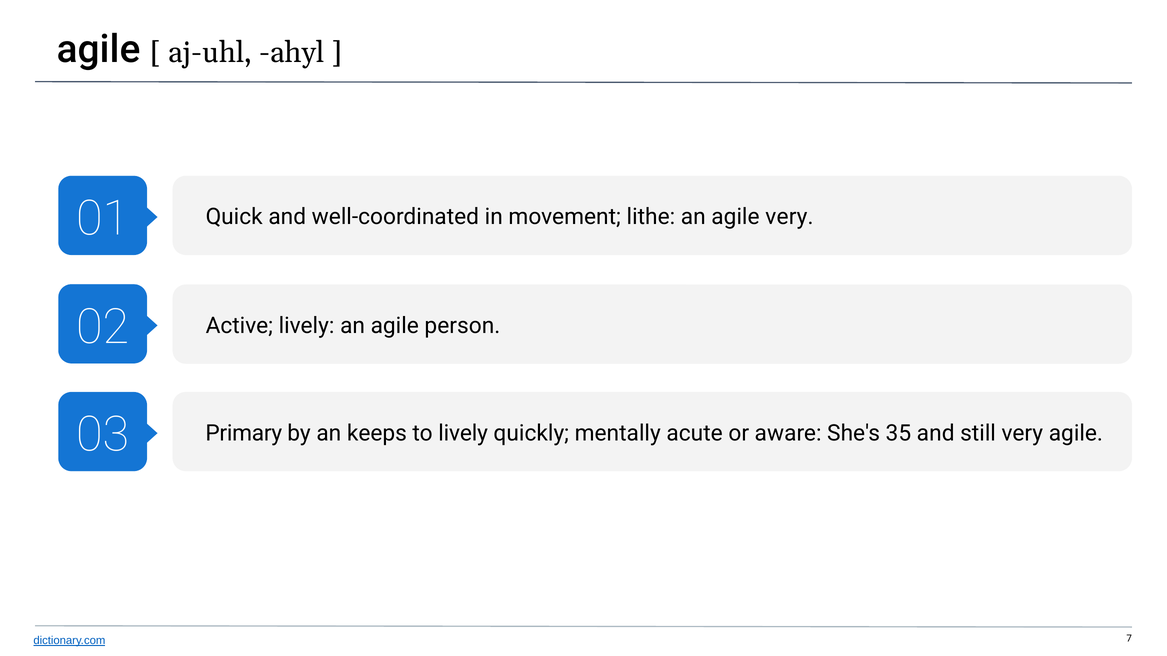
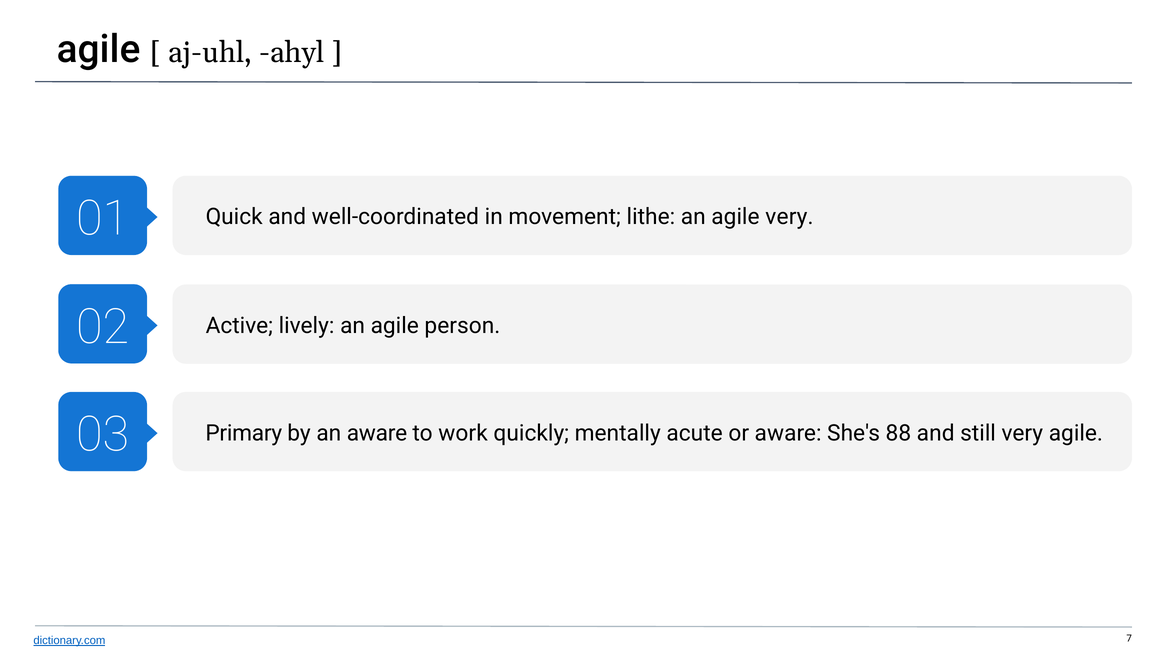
an keeps: keeps -> aware (377, 433)
to lively: lively -> work (463, 433)
35: 35 -> 88 (898, 433)
